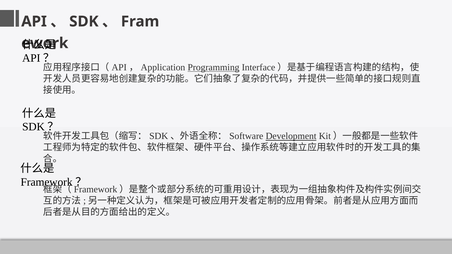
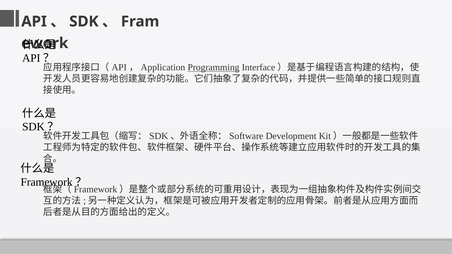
Development underline: present -> none (291, 136)
